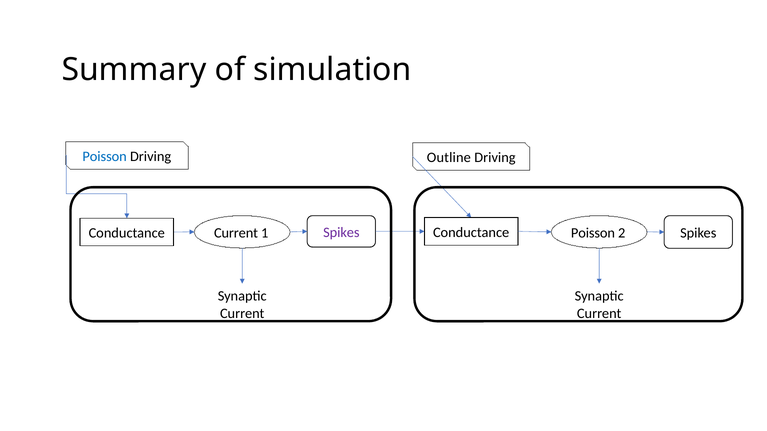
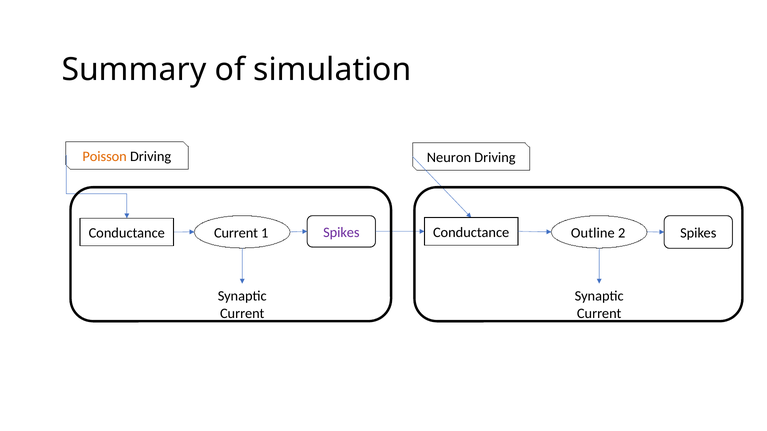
Poisson colour: blue -> orange (105, 157)
Outline: Outline -> Neuron (449, 158)
Poisson: Poisson -> Outline (593, 233)
